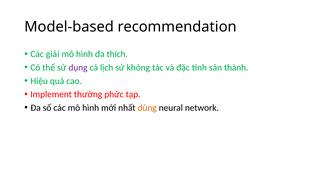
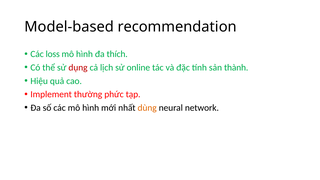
giải: giải -> loss (53, 54)
dụng colour: purple -> red (78, 68)
không: không -> online (138, 68)
